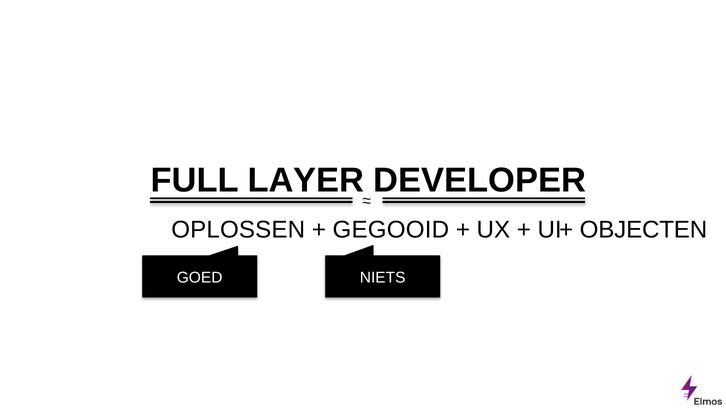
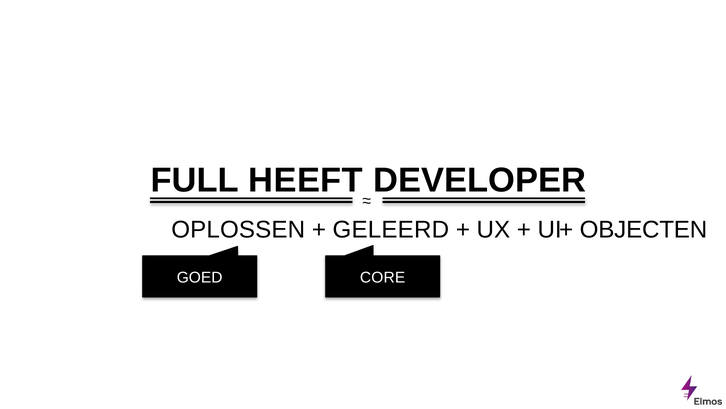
LAYER: LAYER -> HEEFT (306, 180)
GEGOOID: GEGOOID -> GELEERD (391, 230)
NIETS: NIETS -> CORE (383, 277)
